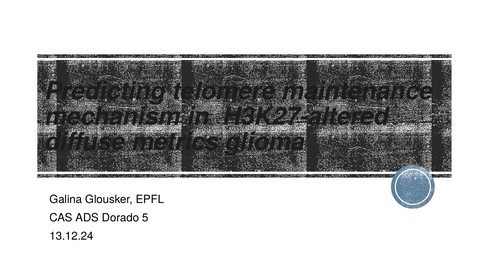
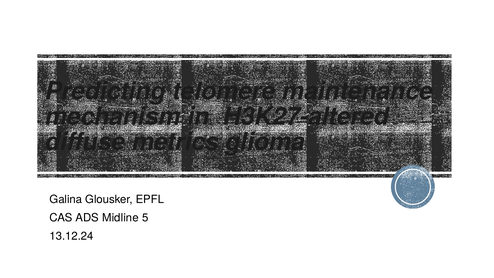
Dorado: Dorado -> Midline (120, 218)
